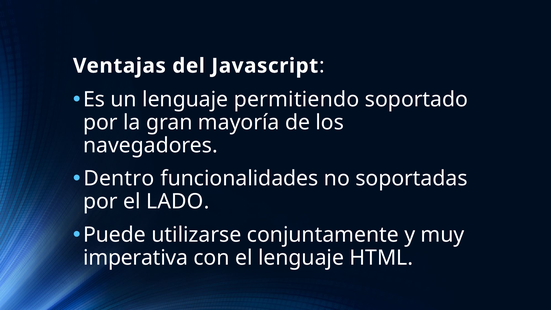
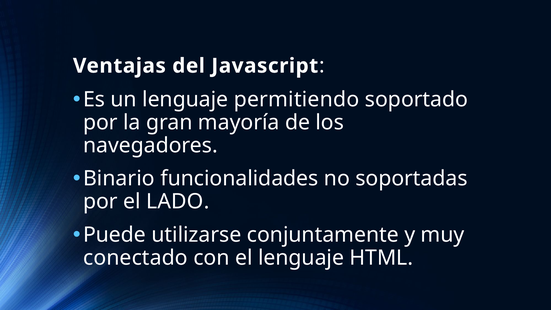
Dentro: Dentro -> Binario (119, 179)
imperativa: imperativa -> conectado (135, 258)
